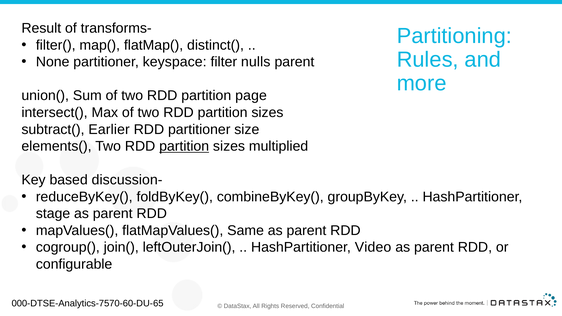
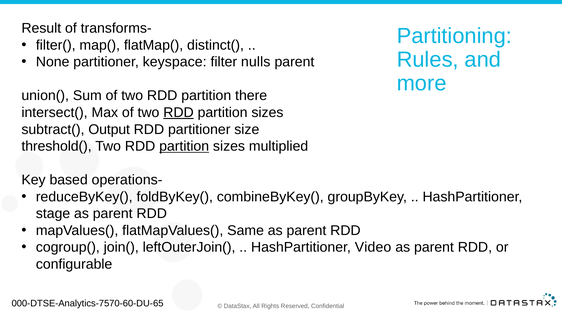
page: page -> there (251, 96)
RDD underline: none -> present (179, 113)
Earlier: Earlier -> Output (109, 129)
elements(: elements( -> threshold( (57, 146)
discussion-: discussion- -> operations- (127, 180)
